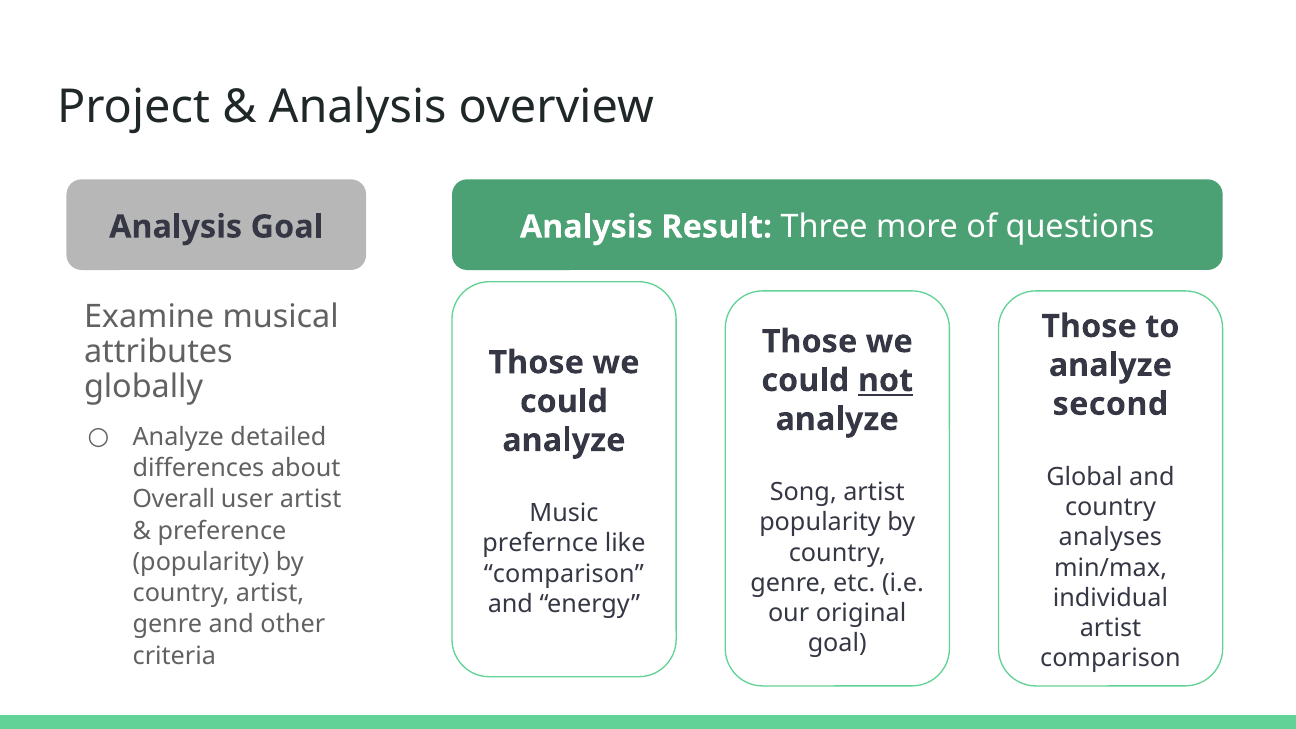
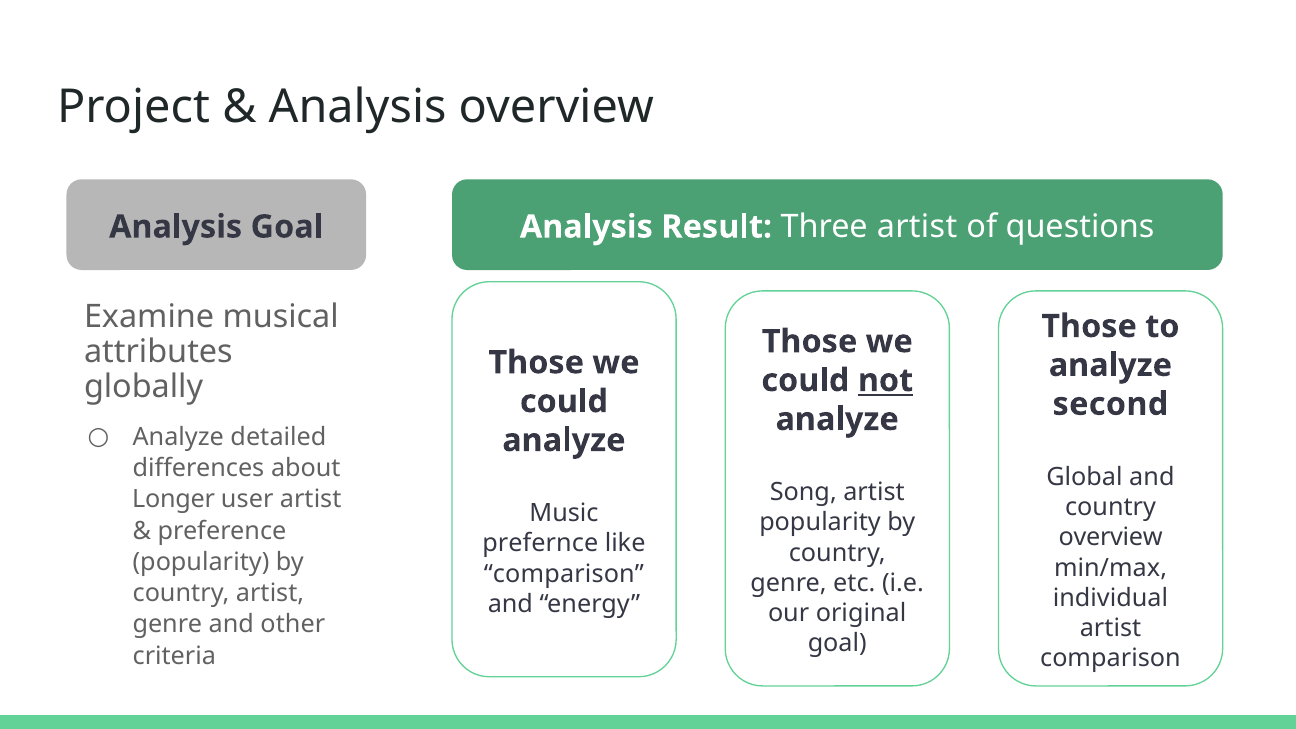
Three more: more -> artist (917, 227)
Overall: Overall -> Longer (174, 500)
analyses: analyses -> overview (1111, 538)
